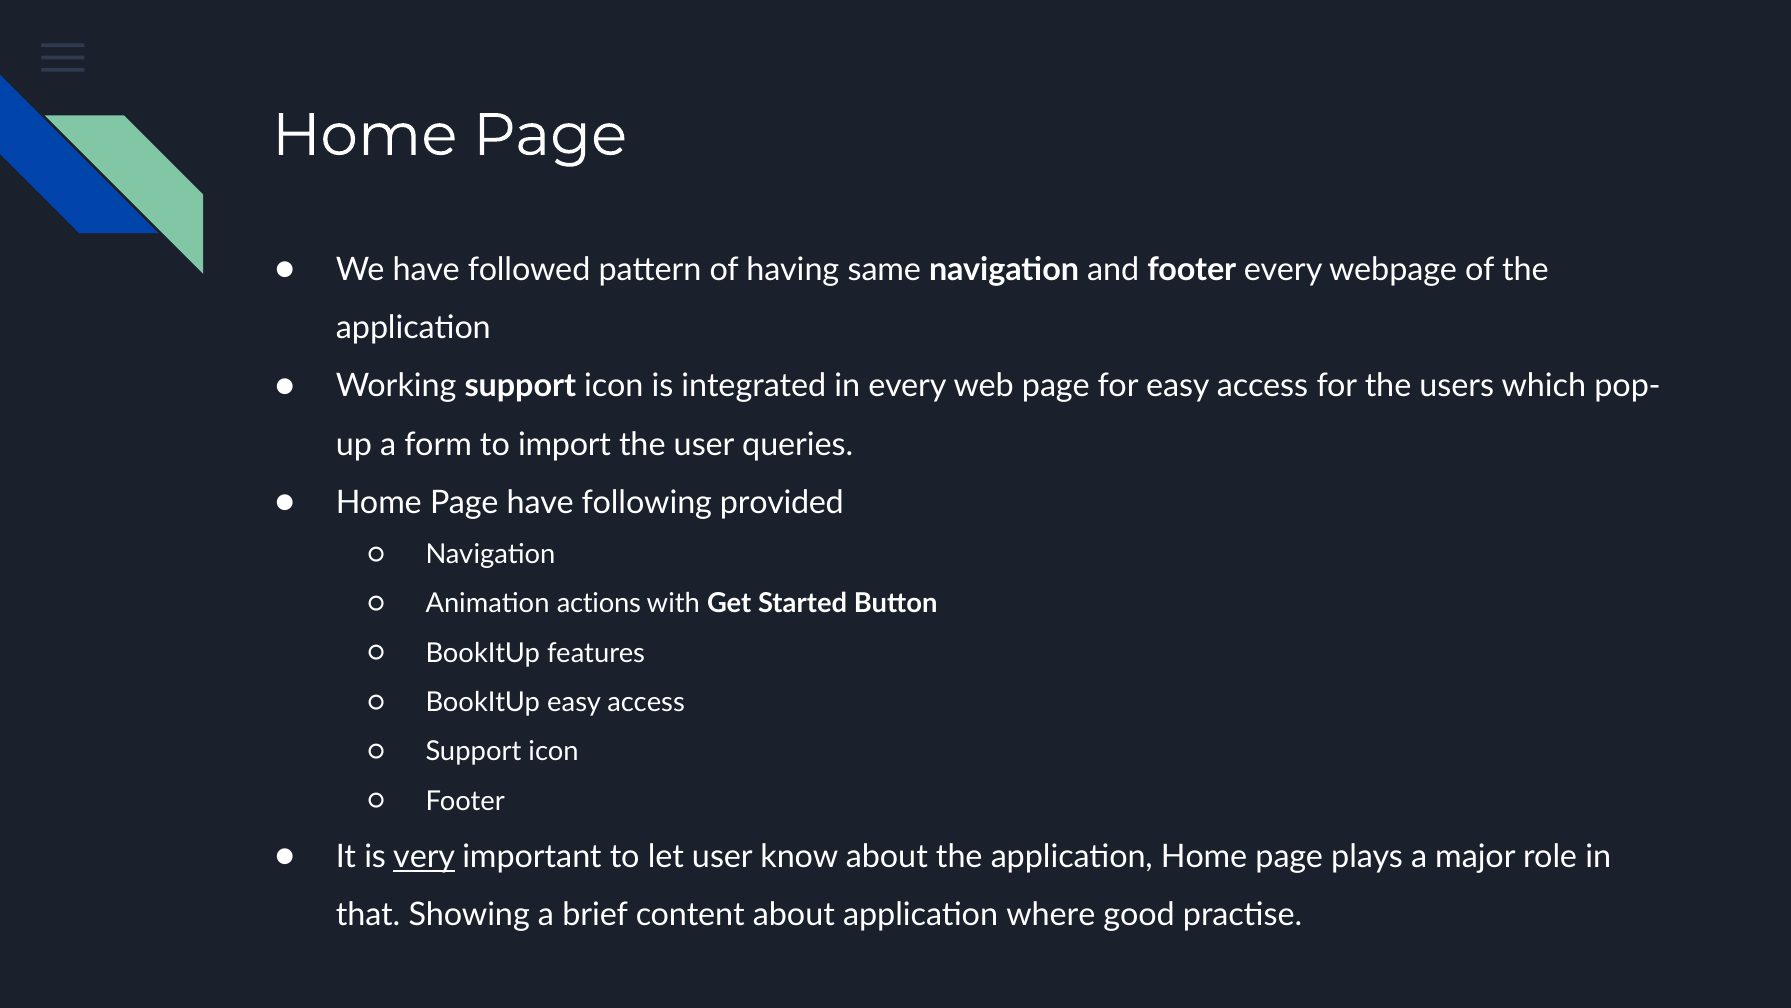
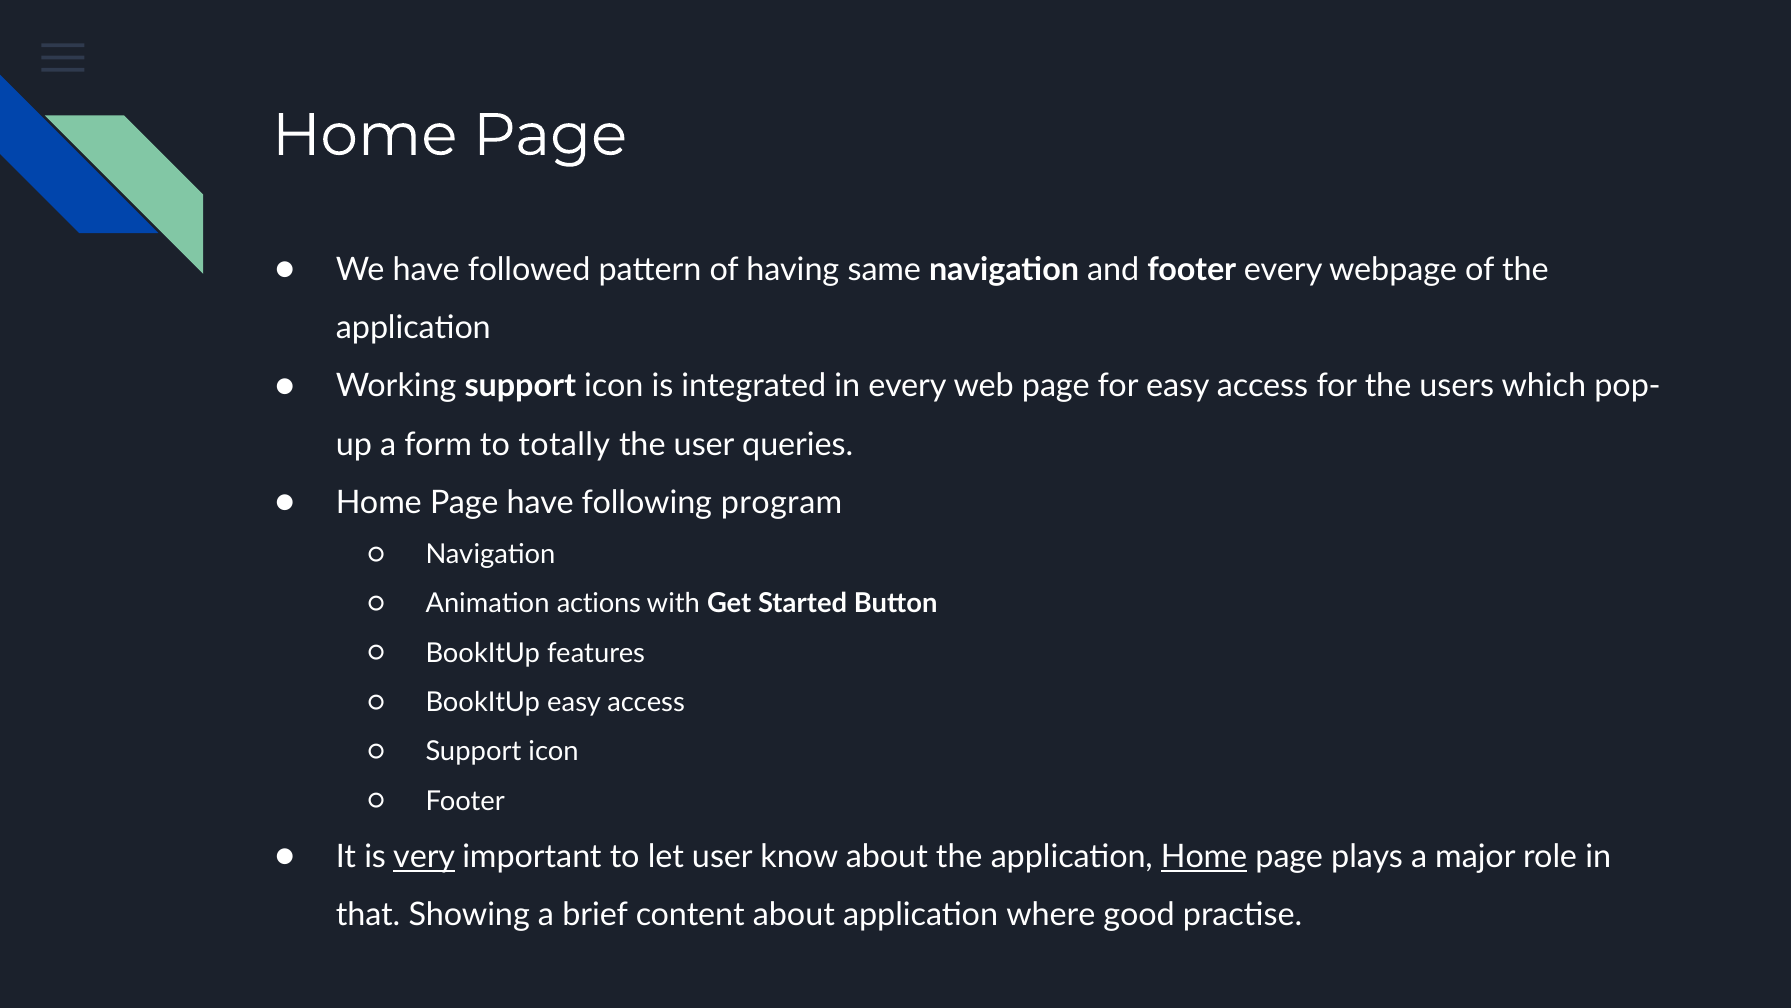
import: import -> totally (564, 444)
provided: provided -> program (782, 502)
Home underline: none -> present (1204, 856)
